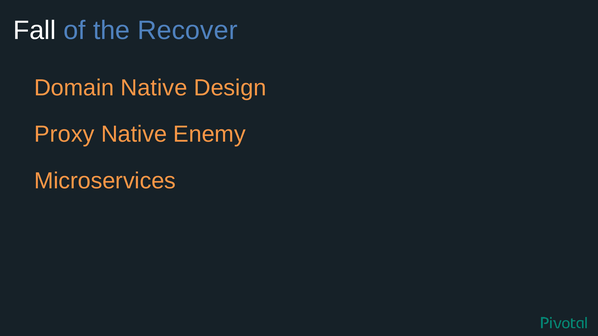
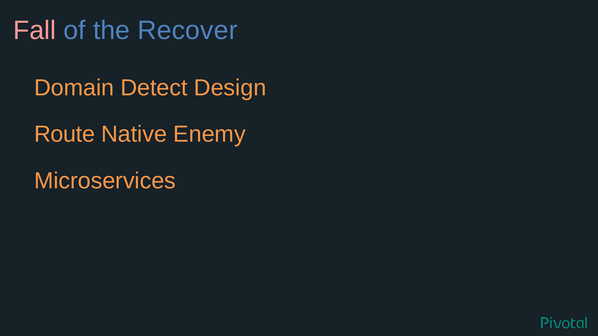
Fall colour: white -> pink (35, 31)
Domain Native: Native -> Detect (154, 88)
Proxy: Proxy -> Route (65, 134)
